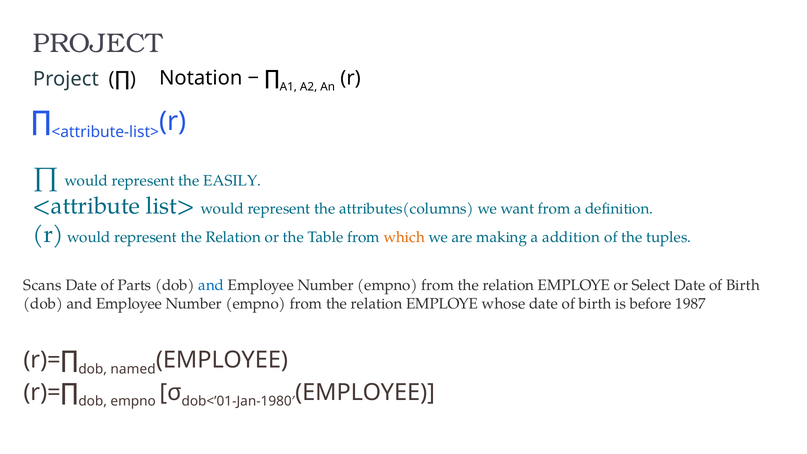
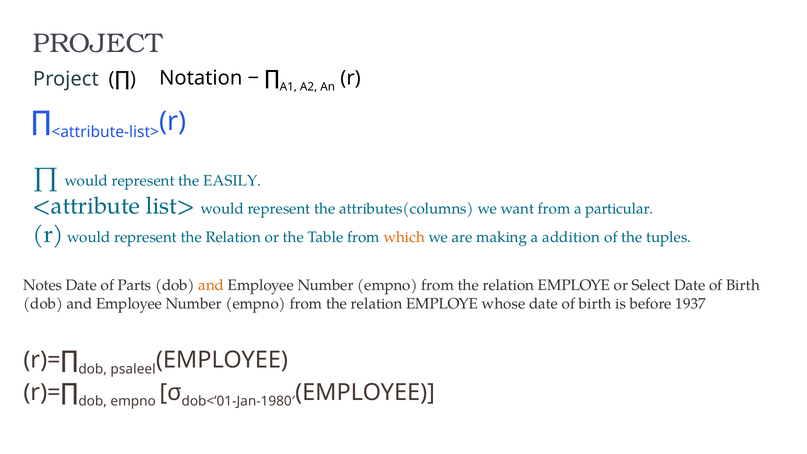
definition: definition -> particular (619, 209)
Scans: Scans -> Notes (43, 285)
and colour: blue -> orange (211, 285)
1987: 1987 -> 1937 (691, 304)
named: named -> psaleel (133, 369)
